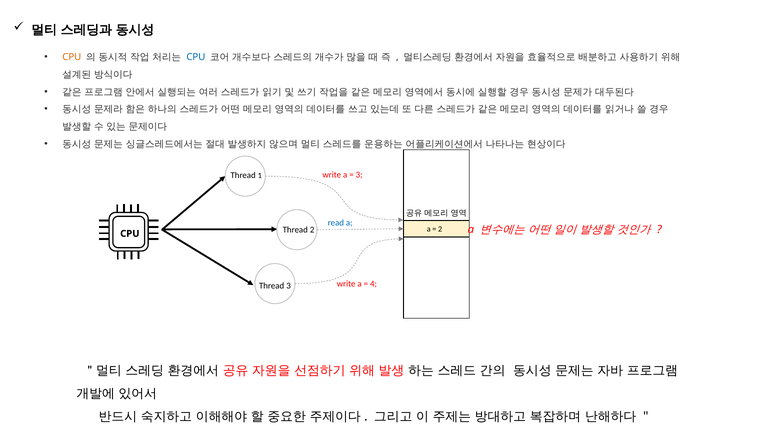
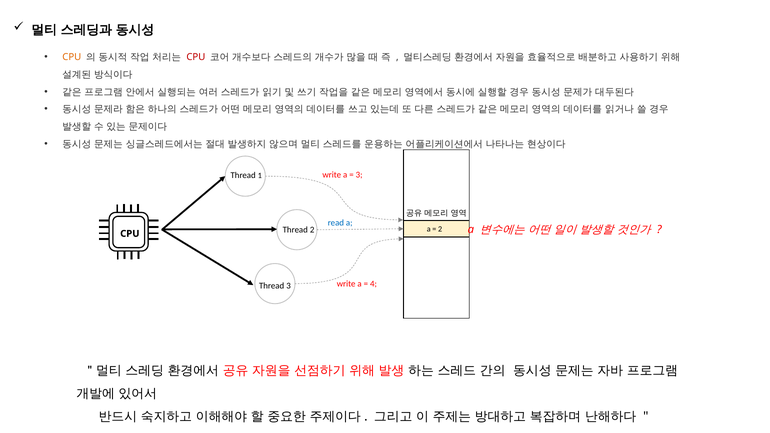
CPU colour: blue -> red (196, 57)
